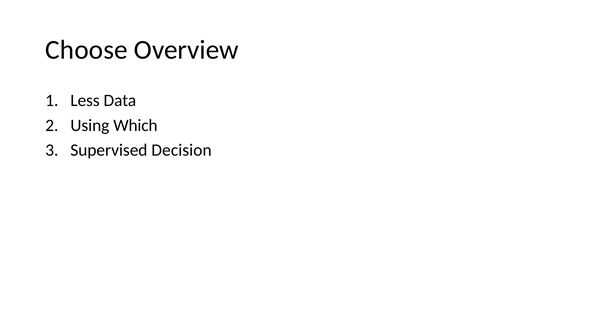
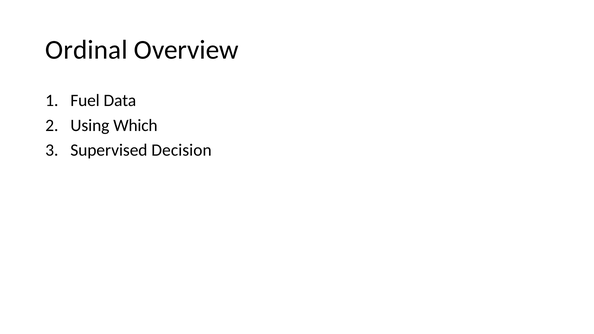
Choose: Choose -> Ordinal (86, 50)
Less: Less -> Fuel (85, 100)
